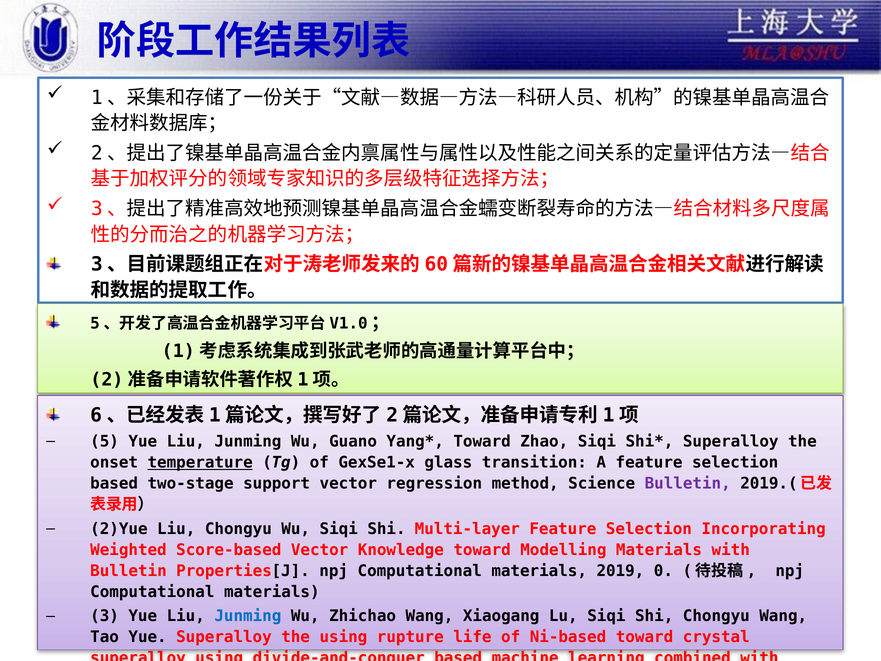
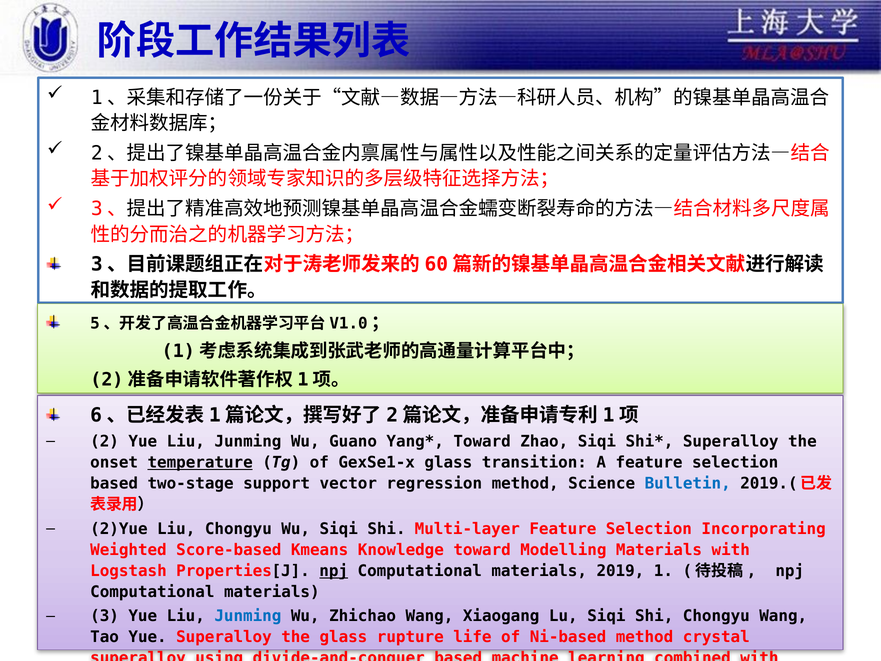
5: 5 -> 2 (105, 441)
Bulletin colour: purple -> blue (688, 483)
Score-based Vector: Vector -> Kmeans (320, 550)
Bulletin: Bulletin -> Logstash (128, 571)
npj underline: none -> present (334, 571)
0: 0 -> 1 (663, 571)
the using: using -> glass (343, 637)
Ni-based toward: toward -> method (645, 637)
